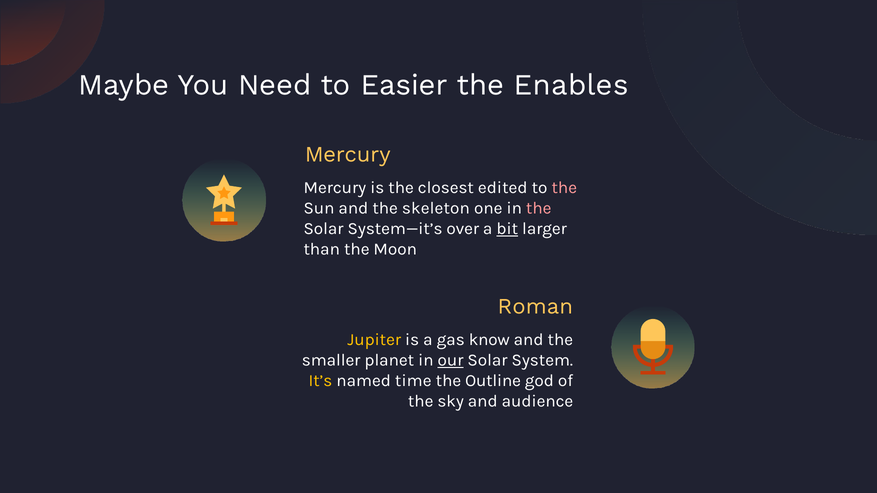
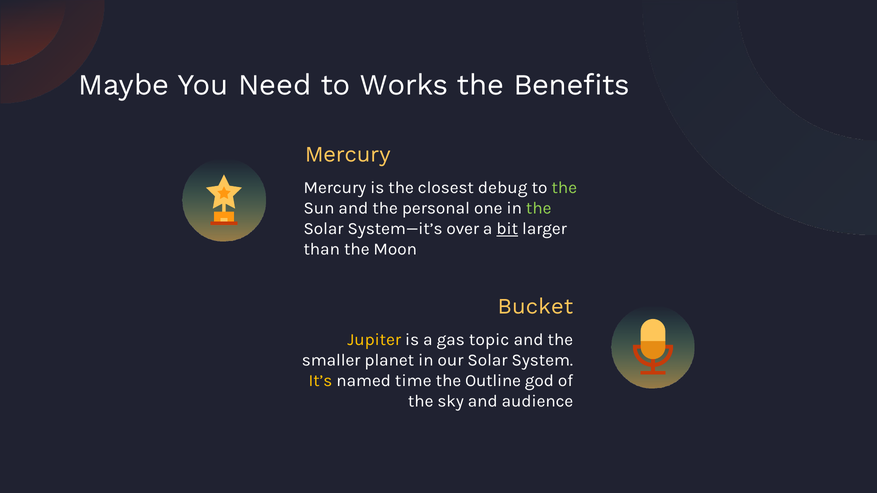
Easier: Easier -> Works (404, 85)
Enables: Enables -> Benefits (572, 85)
edited: edited -> debug (503, 188)
the colour: pink -> light green (564, 188)
skeleton: skeleton -> personal (436, 208)
the colour: pink -> light green (539, 208)
Roman: Roman -> Bucket (535, 307)
know: know -> topic (489, 340)
our underline: present -> none (450, 360)
